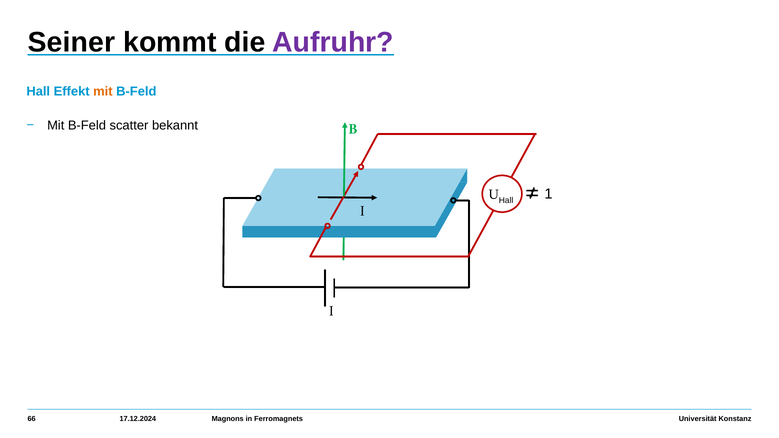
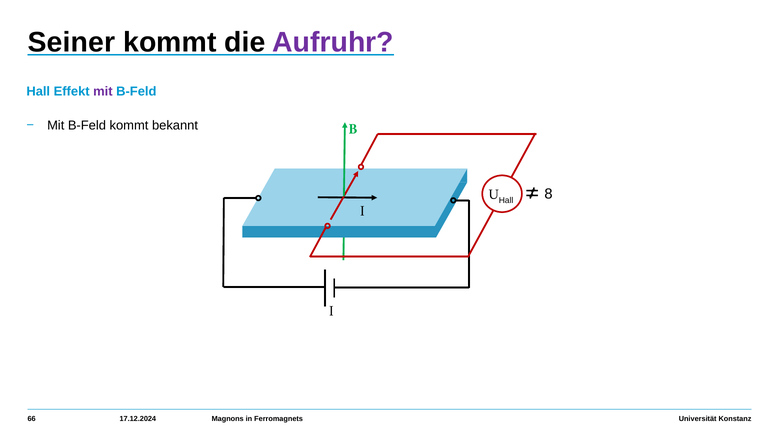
mit colour: orange -> purple (103, 91)
B-Feld scatter: scatter -> kommt (129, 126)
1: 1 -> 8 (548, 194)
